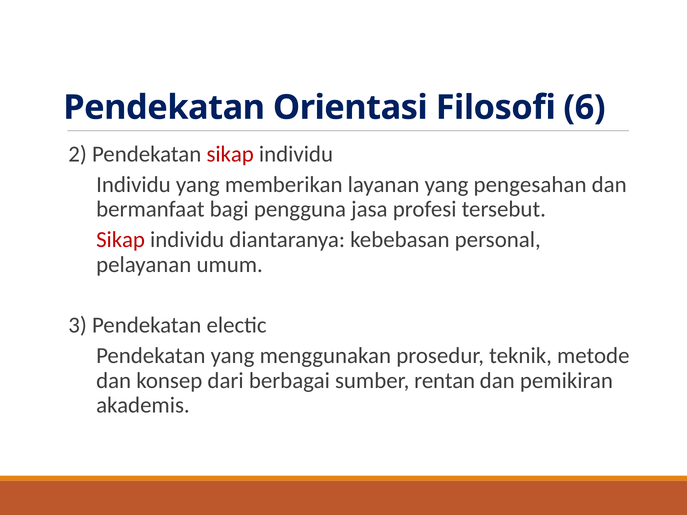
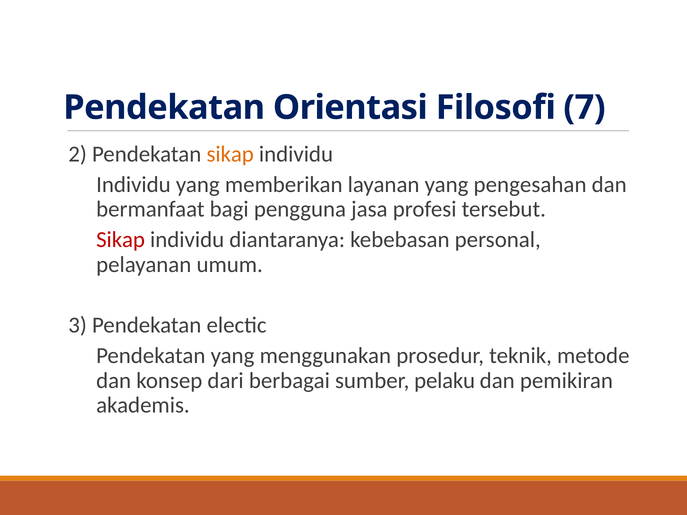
6: 6 -> 7 (584, 108)
sikap colour: red -> orange (230, 154)
rentan: rentan -> pelaku (445, 381)
